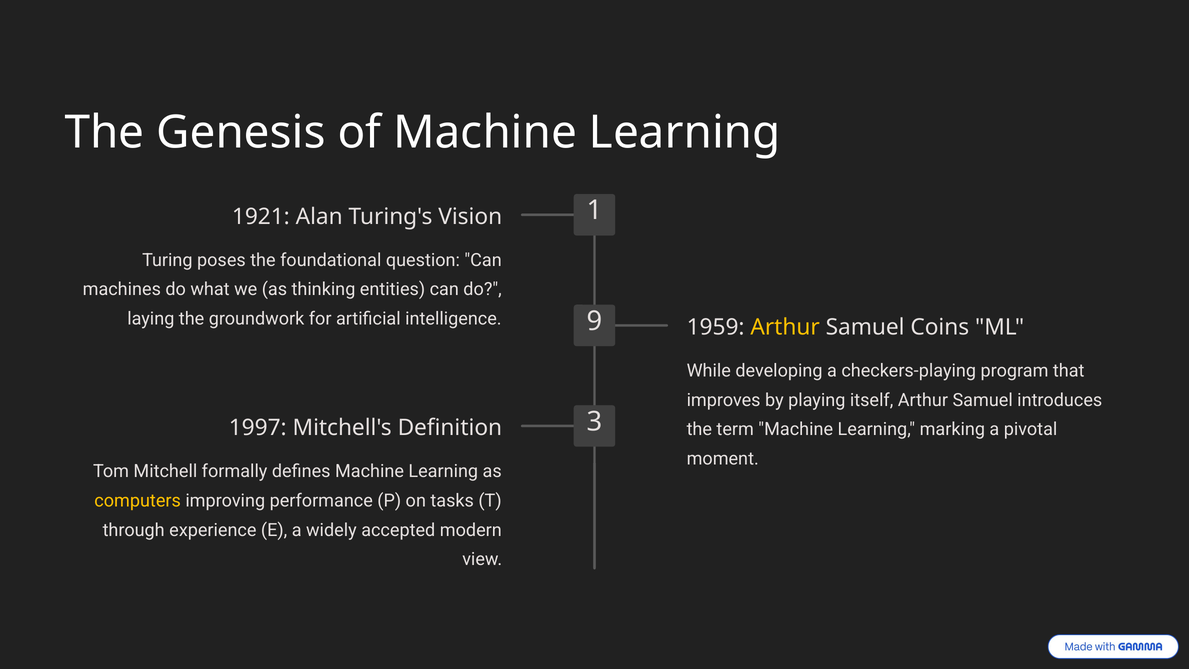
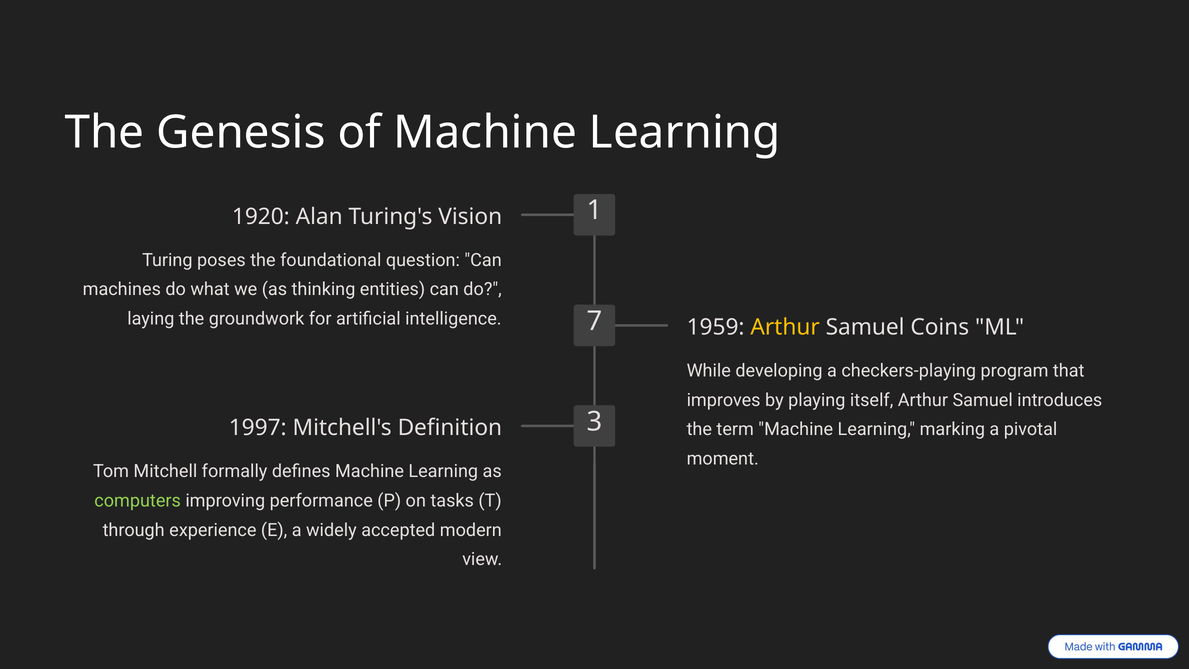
1921: 1921 -> 1920 (261, 217)
9: 9 -> 7 (595, 321)
computers colour: yellow -> light green (138, 501)
